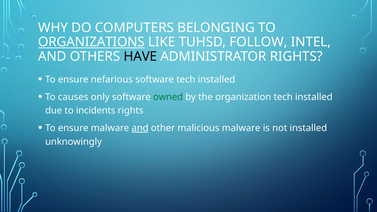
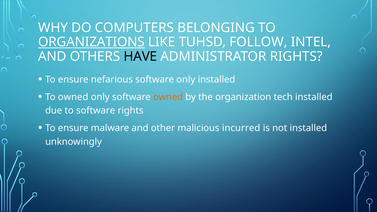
software tech: tech -> only (186, 80)
To causes: causes -> owned (73, 97)
owned colour: green -> orange (168, 97)
to incidents: incidents -> software (96, 111)
and underline: present -> none (140, 128)
malicious malware: malware -> incurred (241, 128)
